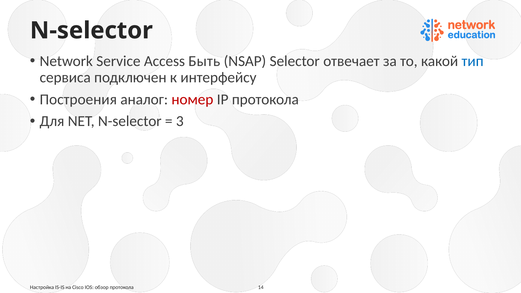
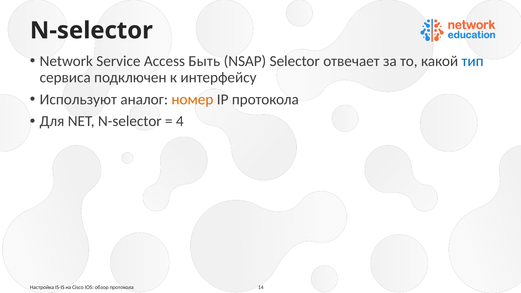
Построения: Построения -> Используют (78, 99)
номер colour: red -> orange (192, 99)
3: 3 -> 4 (180, 121)
